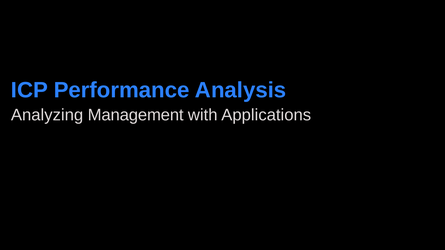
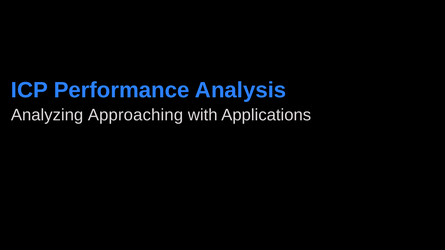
Management: Management -> Approaching (135, 115)
